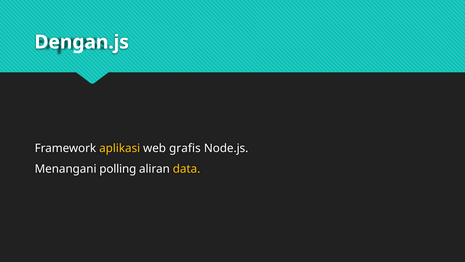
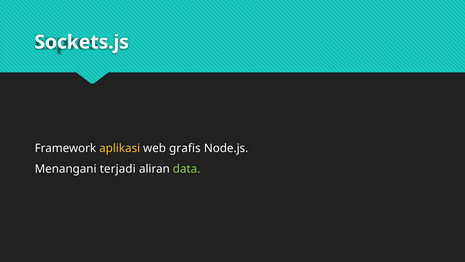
Dengan.js: Dengan.js -> Sockets.js (82, 42)
polling: polling -> terjadi (118, 169)
data colour: yellow -> light green (187, 169)
